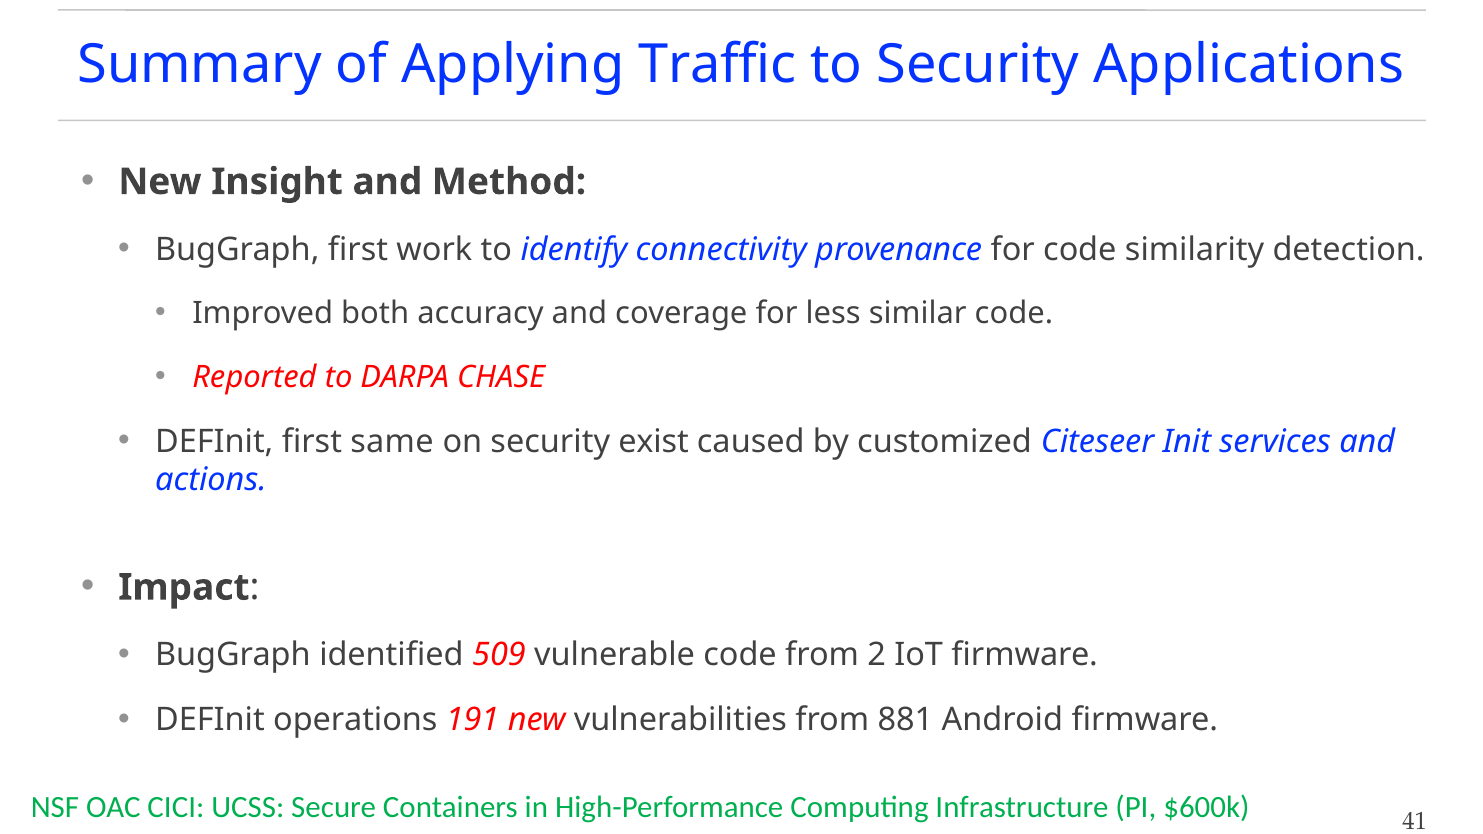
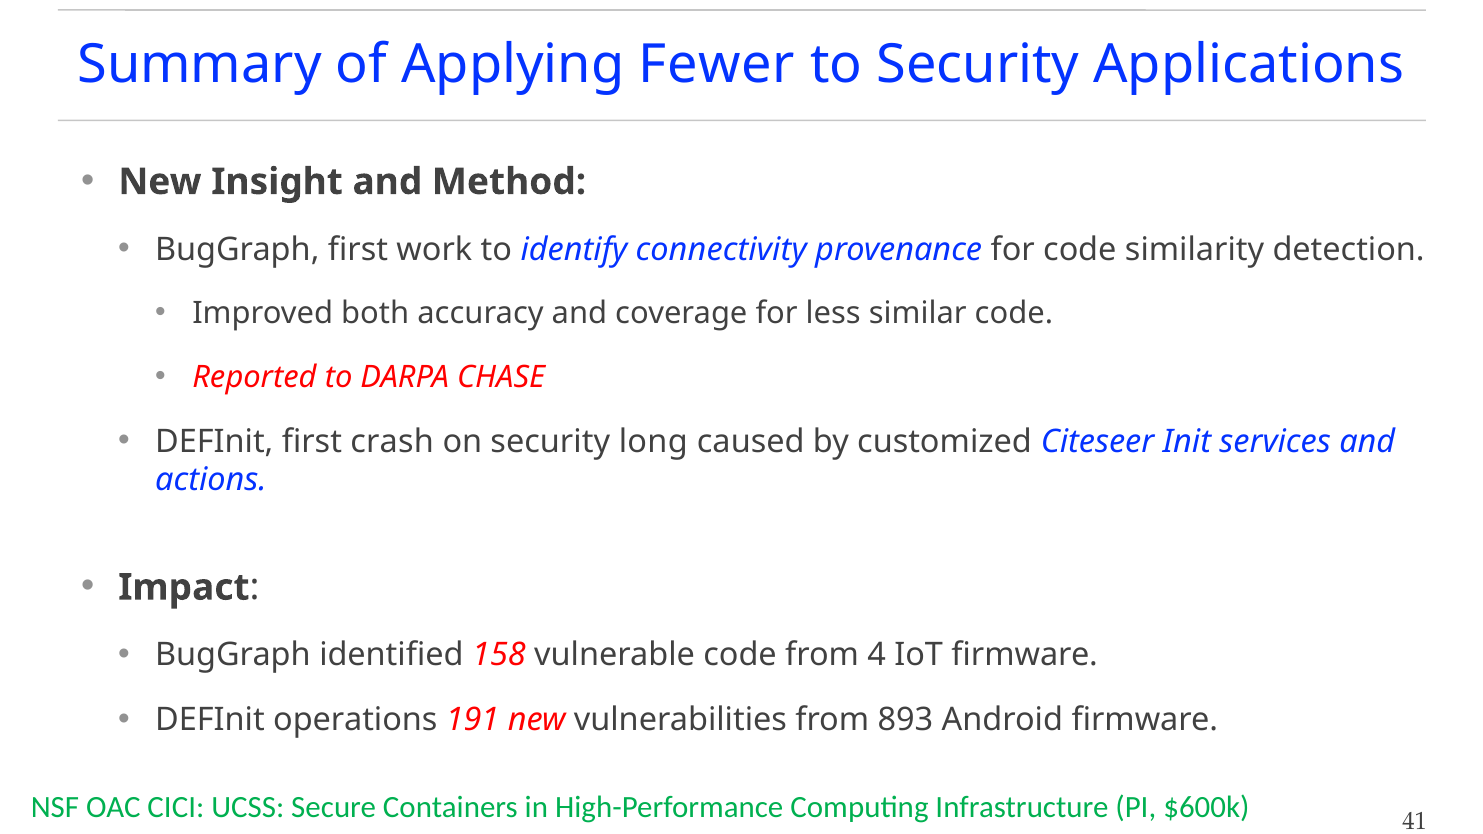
Traffic: Traffic -> Fewer (717, 65)
same: same -> crash (392, 441)
exist: exist -> long (653, 441)
509: 509 -> 158 (499, 655)
2: 2 -> 4 (877, 655)
881: 881 -> 893 (905, 720)
